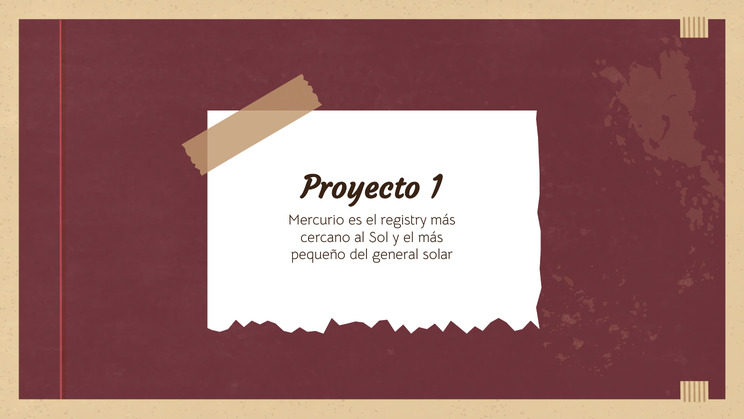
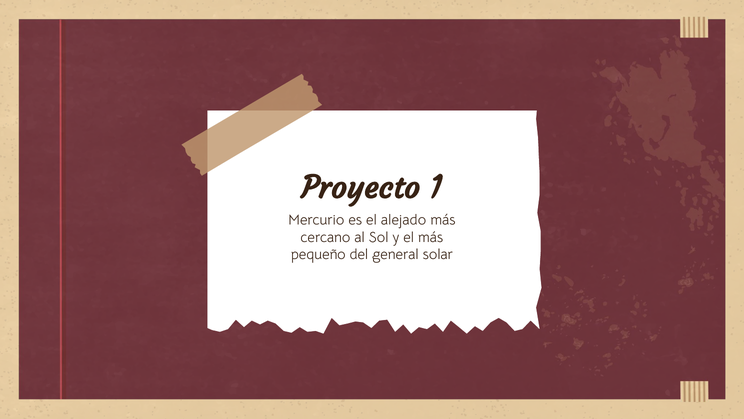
registry: registry -> alejado (404, 220)
